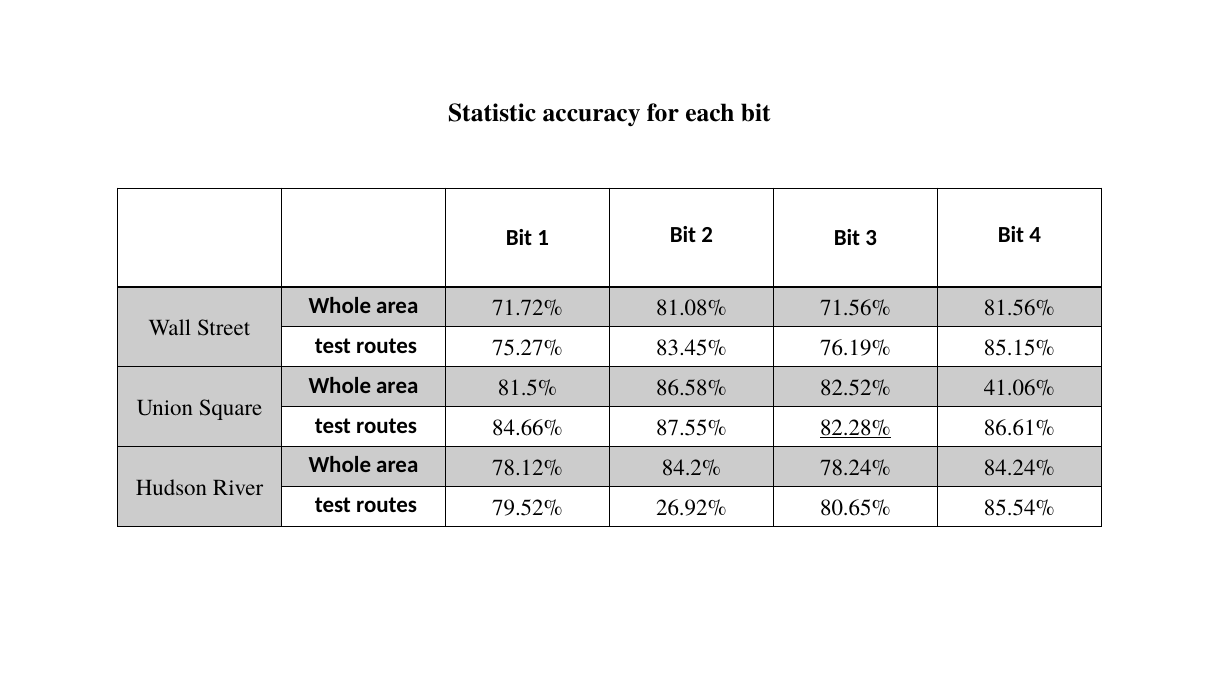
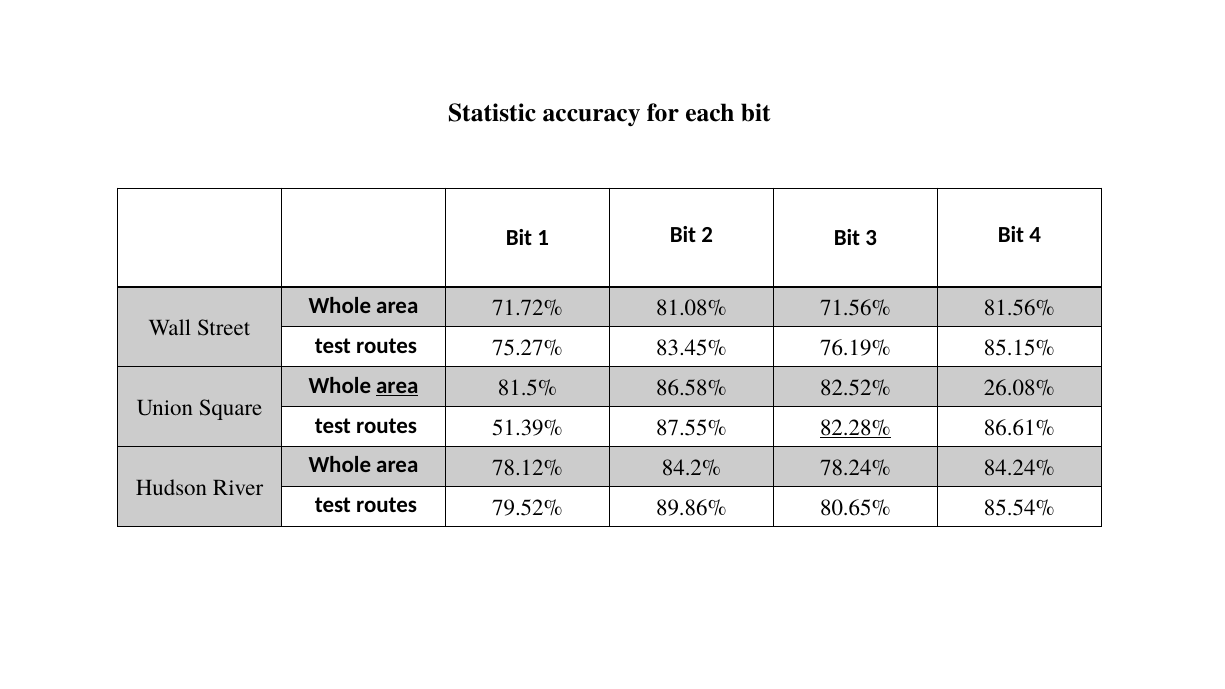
area underline: none -> present (397, 386)
41.06%: 41.06% -> 26.08% (1019, 388)
84.66%: 84.66% -> 51.39% (527, 428)
26.92%: 26.92% -> 89.86% (691, 508)
